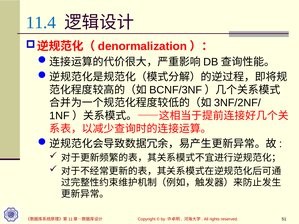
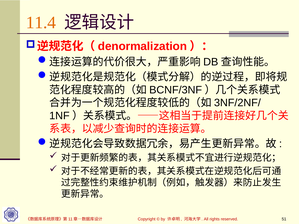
11.4 colour: blue -> orange (41, 23)
